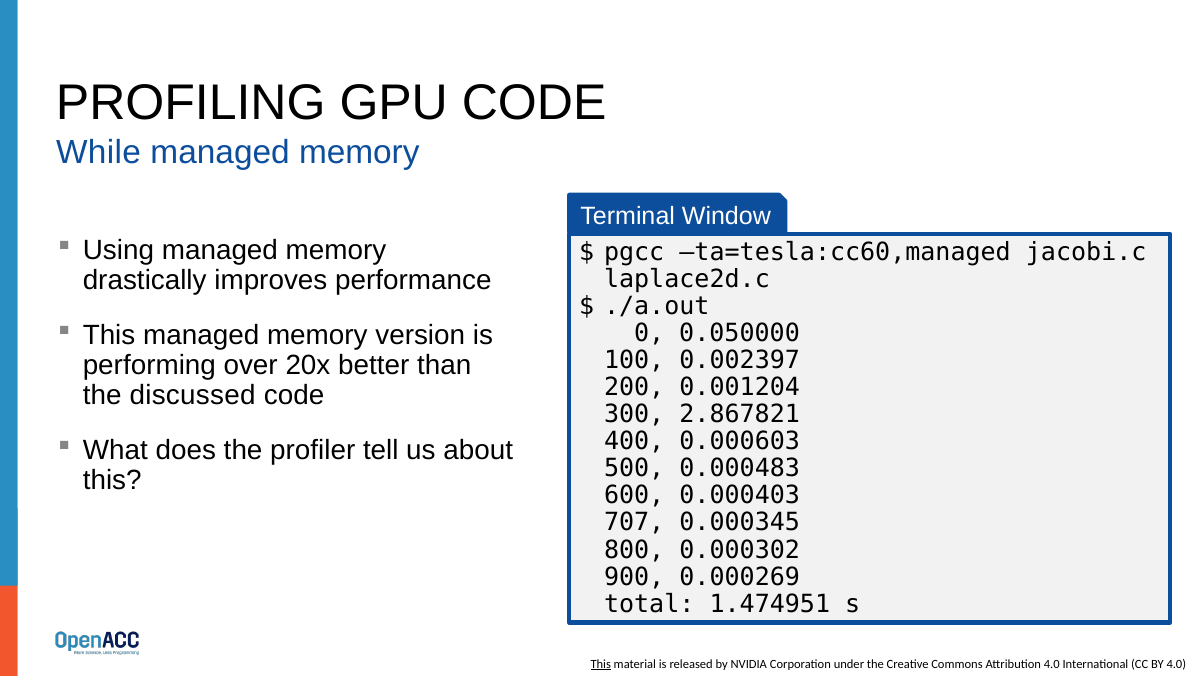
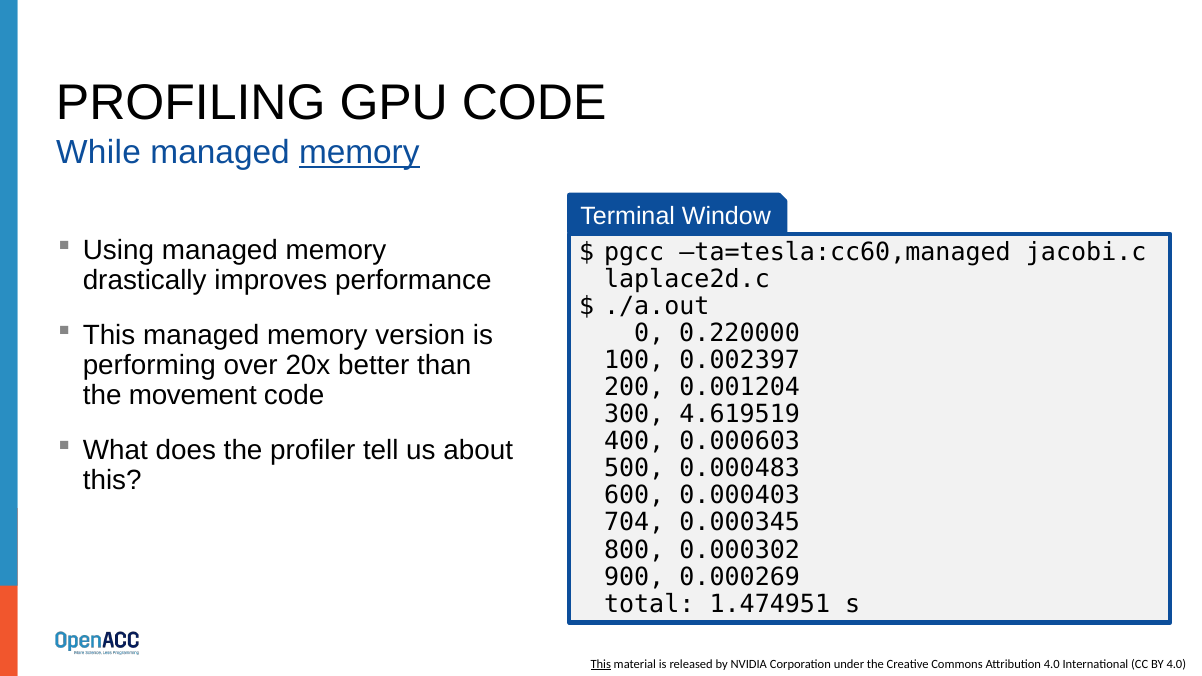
memory underline: none -> present (359, 153)
0.050000: 0.050000 -> 0.220000 (740, 333)
discussed: discussed -> movement (193, 396)
2.867821: 2.867821 -> 4.619519 (740, 415)
707: 707 -> 704 (634, 523)
